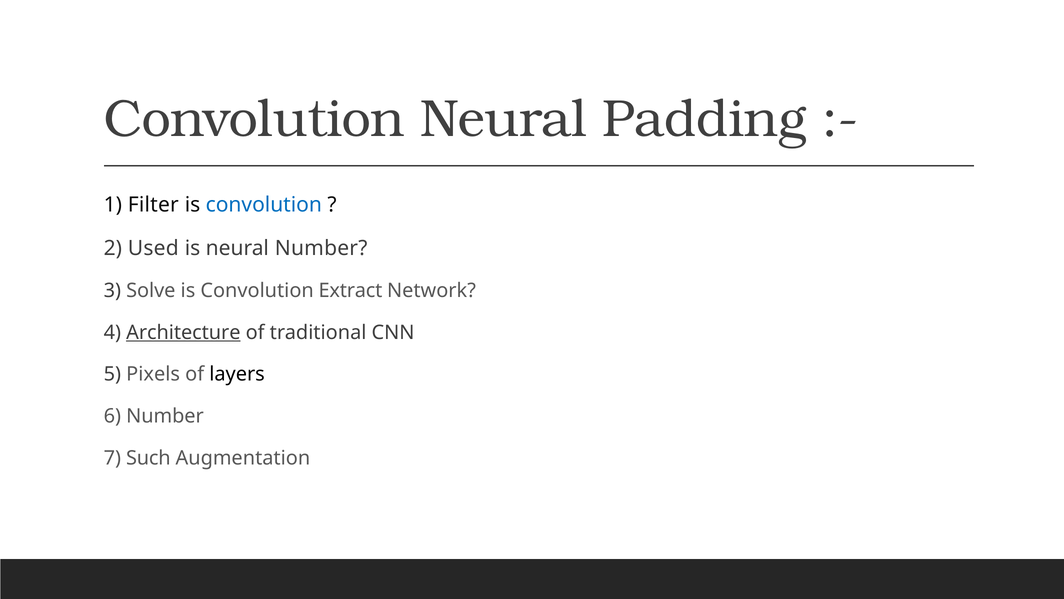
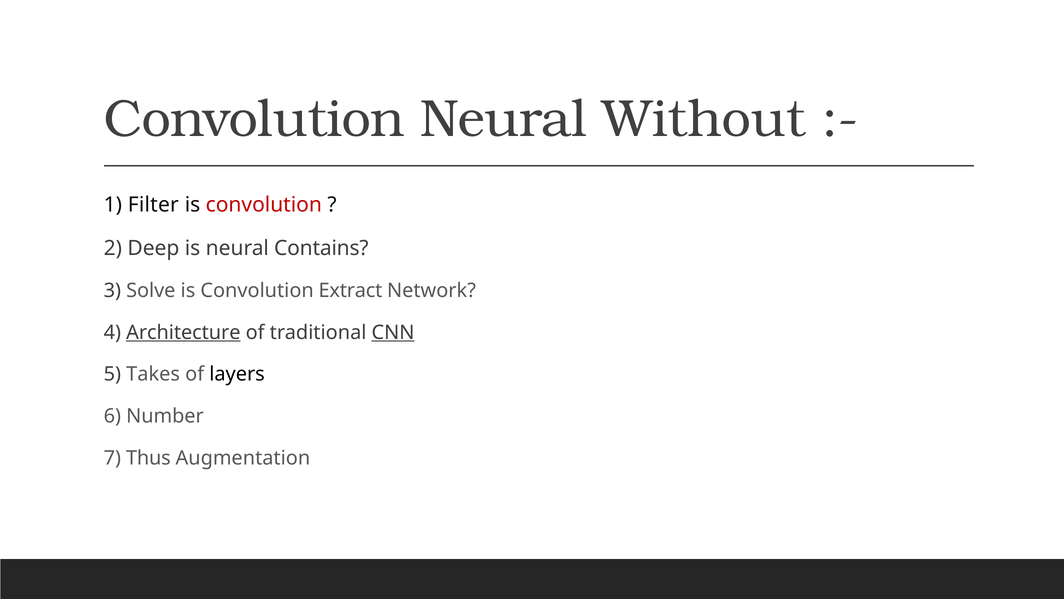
Padding: Padding -> Without (704, 119)
convolution colour: blue -> red (264, 205)
Used: Used -> Deep (153, 248)
neural Number: Number -> Contains (321, 248)
CNN underline: none -> present (393, 332)
Pixels: Pixels -> Takes (153, 374)
Such: Such -> Thus (148, 458)
